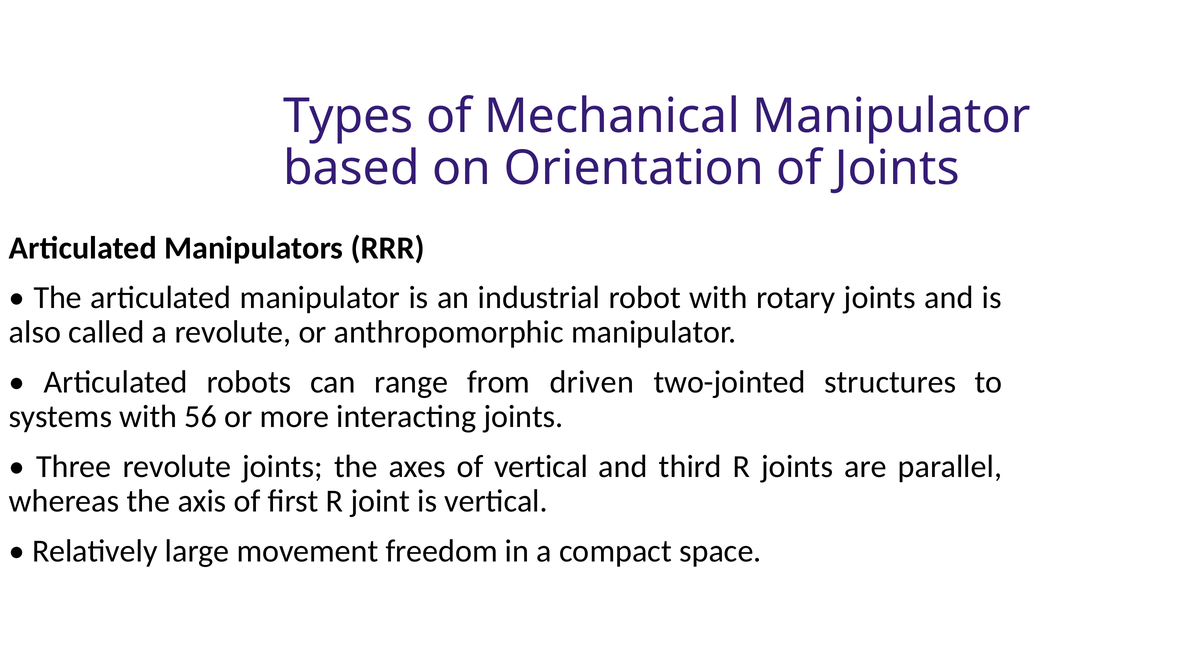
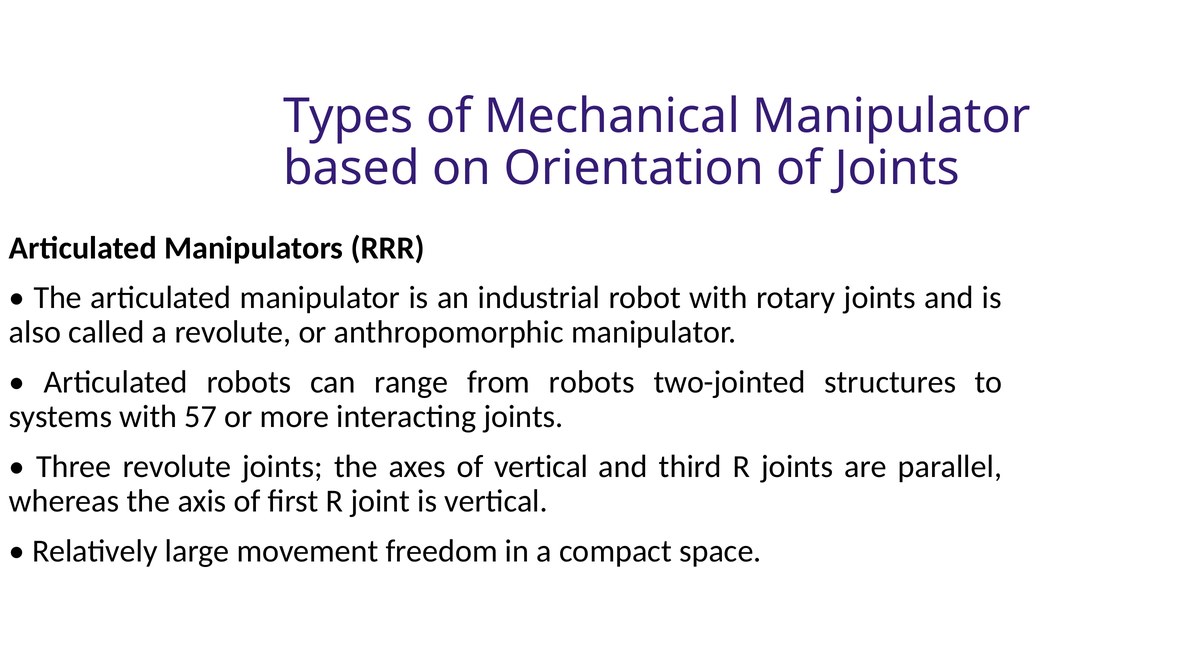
from driven: driven -> robots (592, 382)
56: 56 -> 57 (201, 417)
